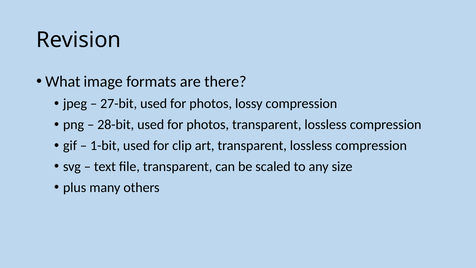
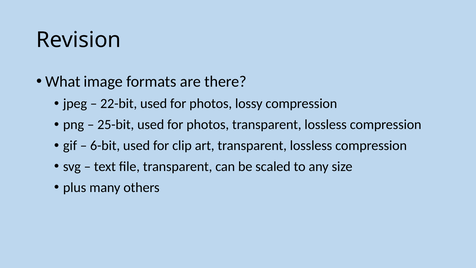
27-bit: 27-bit -> 22-bit (119, 104)
28-bit: 28-bit -> 25-bit (116, 125)
1-bit: 1-bit -> 6-bit (105, 145)
